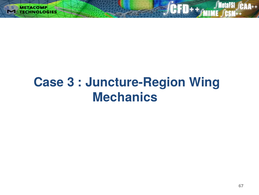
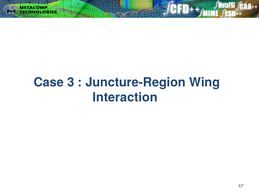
Mechanics: Mechanics -> Interaction (125, 97)
